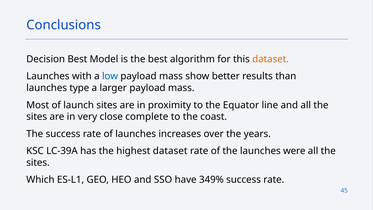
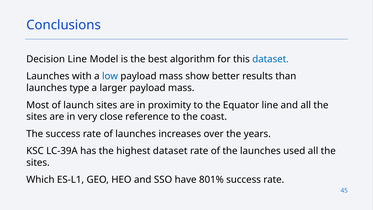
Decision Best: Best -> Line (77, 59)
dataset colour: orange -> blue (271, 59)
complete: complete -> reference (147, 117)
were: were -> used (294, 151)
349%: 349% -> 801% (211, 180)
